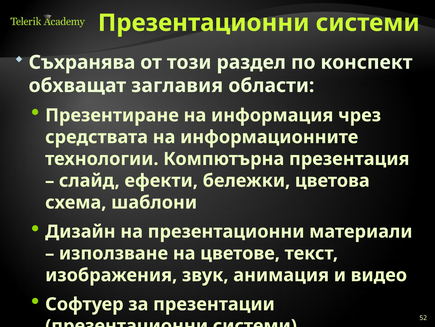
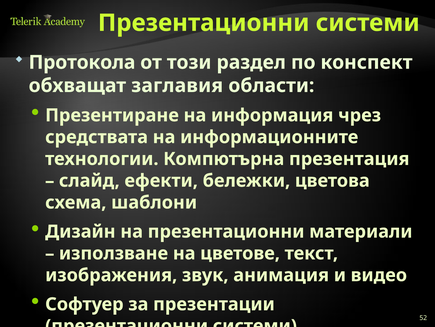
Съхранява: Съхранява -> Протокола (82, 62)
